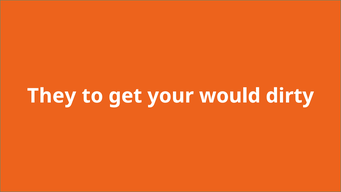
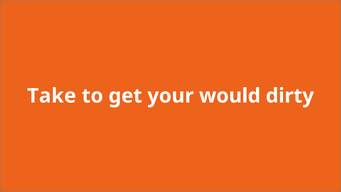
They: They -> Take (52, 96)
